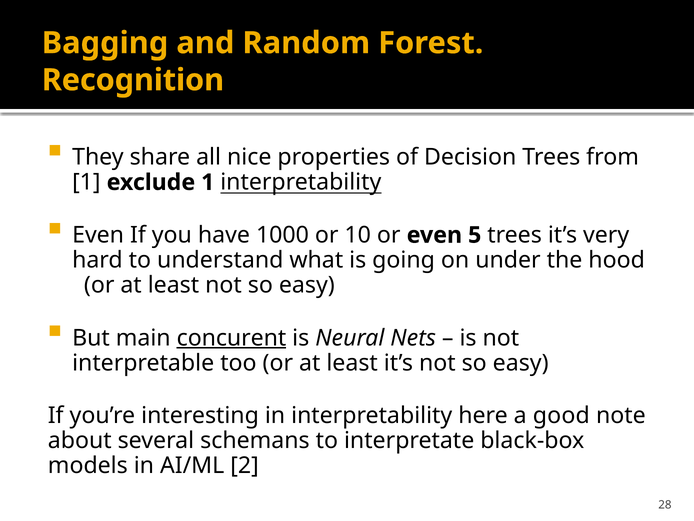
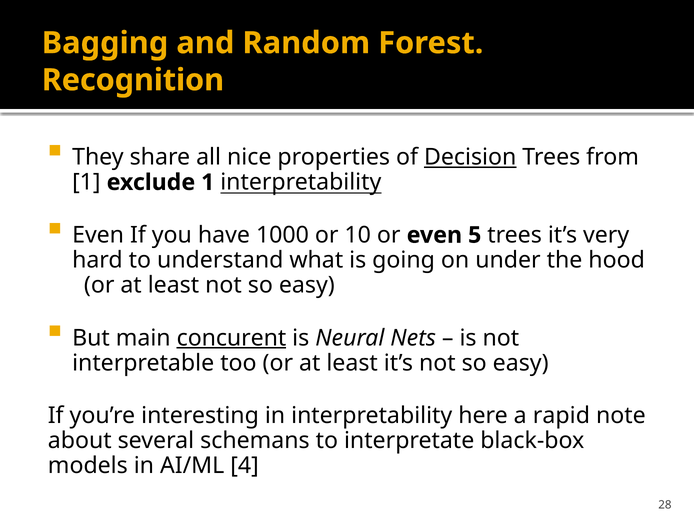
Decision underline: none -> present (470, 157)
good: good -> rapid (561, 415)
2: 2 -> 4 (245, 465)
